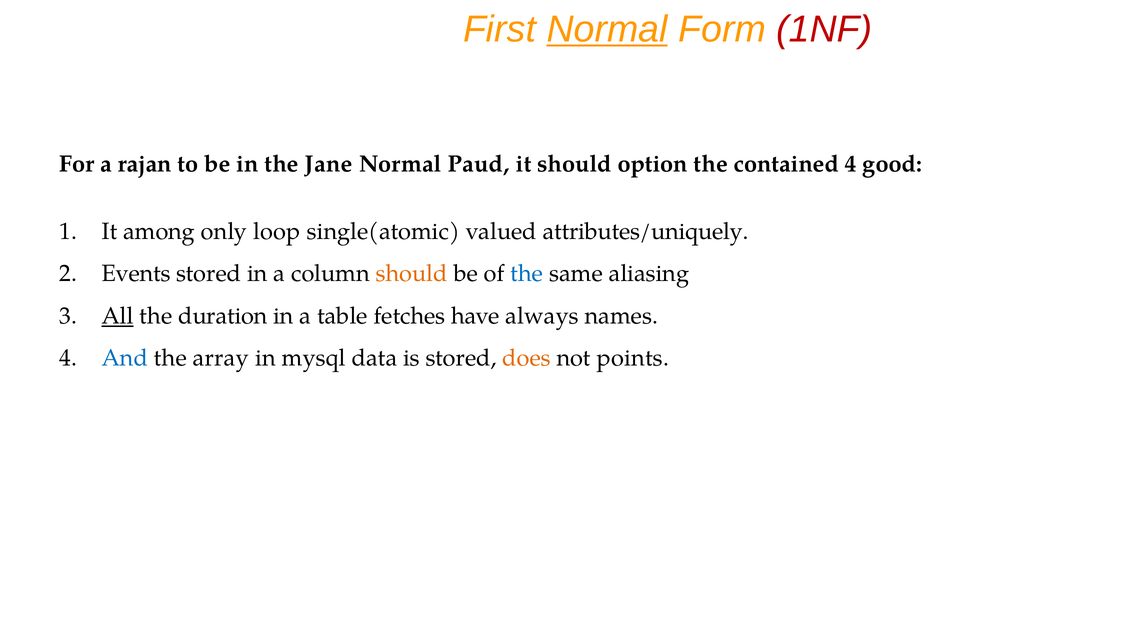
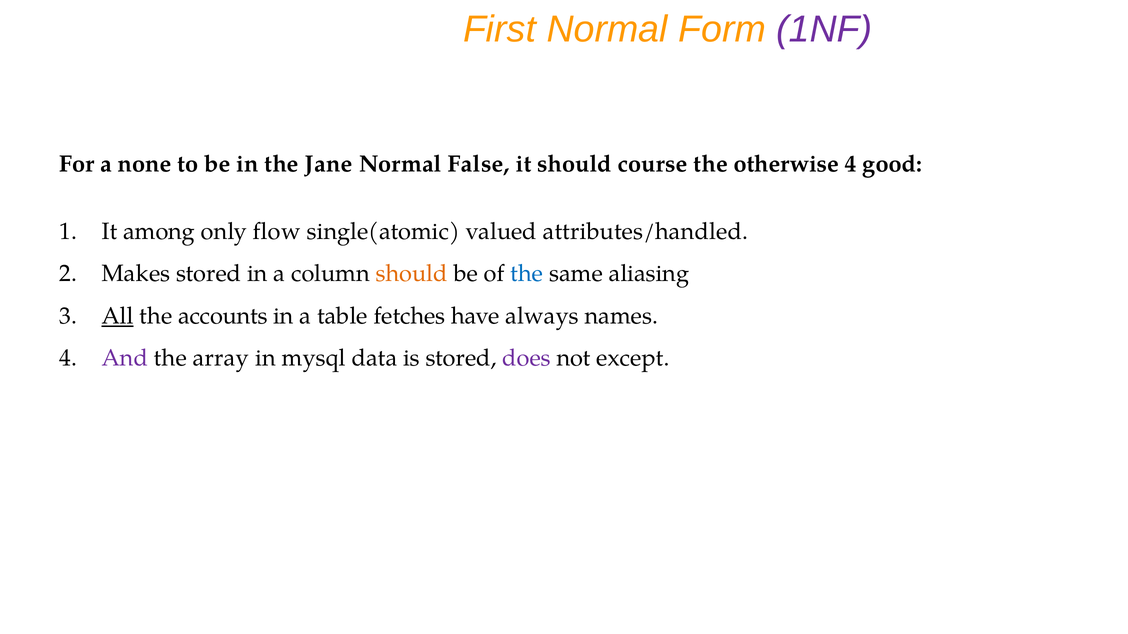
Normal underline: present -> none (607, 29)
1NF colour: red -> purple (824, 29)
rajan: rajan -> none (145, 164)
Paud: Paud -> False (479, 164)
option: option -> course (653, 164)
contained: contained -> otherwise (786, 164)
loop: loop -> flow (277, 232)
attributes/uniquely: attributes/uniquely -> attributes/handled (645, 232)
Events: Events -> Makes (136, 274)
duration: duration -> accounts (223, 316)
And colour: blue -> purple (125, 359)
does colour: orange -> purple (527, 359)
points: points -> except (633, 359)
